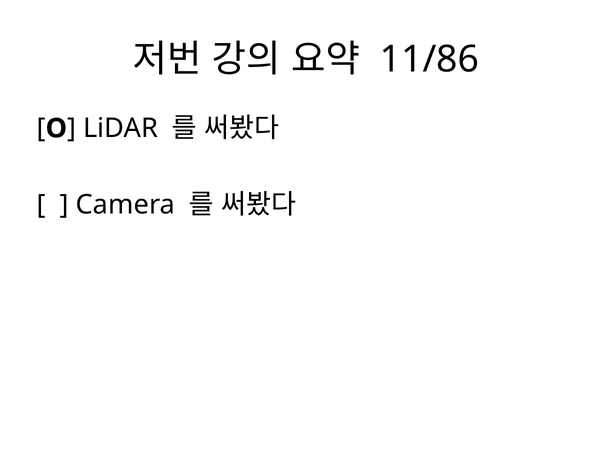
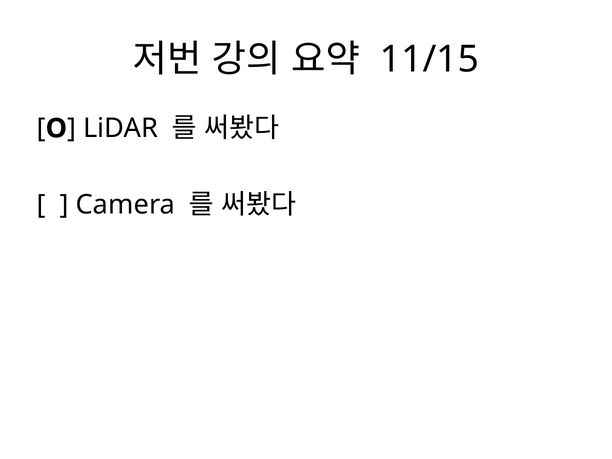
11/86: 11/86 -> 11/15 (429, 59)
